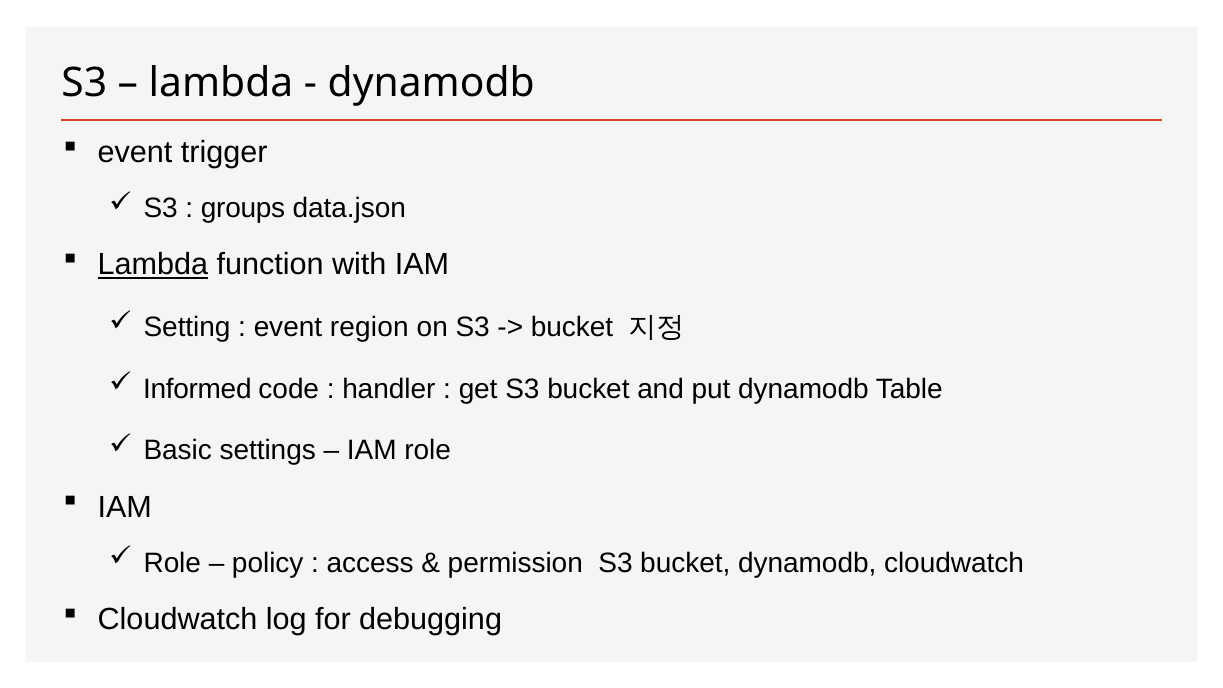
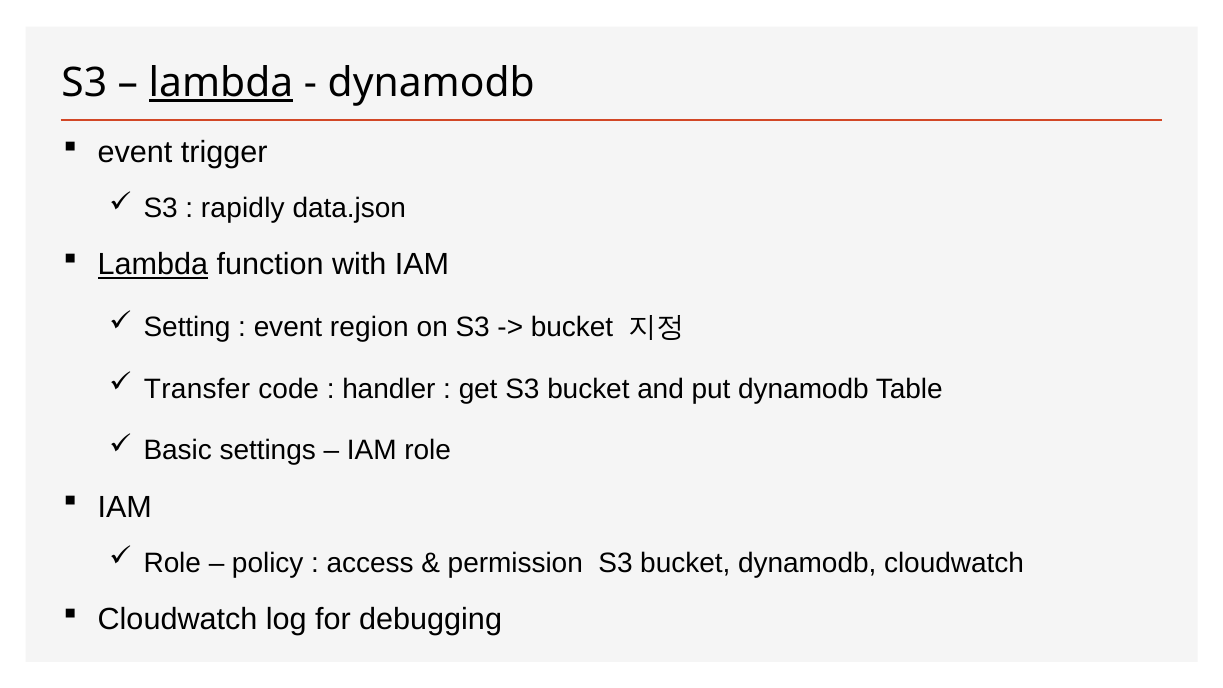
lambda underline: none -> present (221, 83)
groups: groups -> rapidly (243, 209)
Informed: Informed -> Transfer (197, 389)
